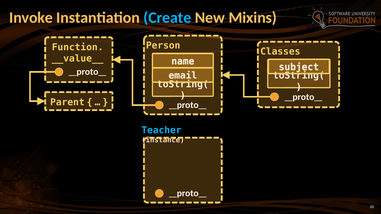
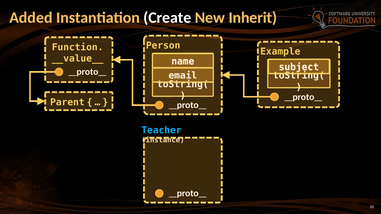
Invoke: Invoke -> Added (31, 18)
Create colour: light blue -> white (167, 18)
Mixins: Mixins -> Inherit (253, 18)
Classes: Classes -> Example (280, 52)
